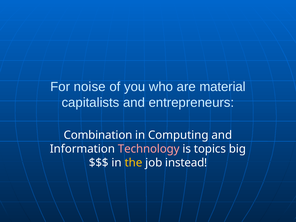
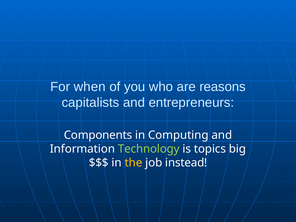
noise: noise -> when (90, 87)
material: material -> reasons (223, 87)
Combination: Combination -> Components (98, 135)
Technology colour: pink -> light green (149, 149)
